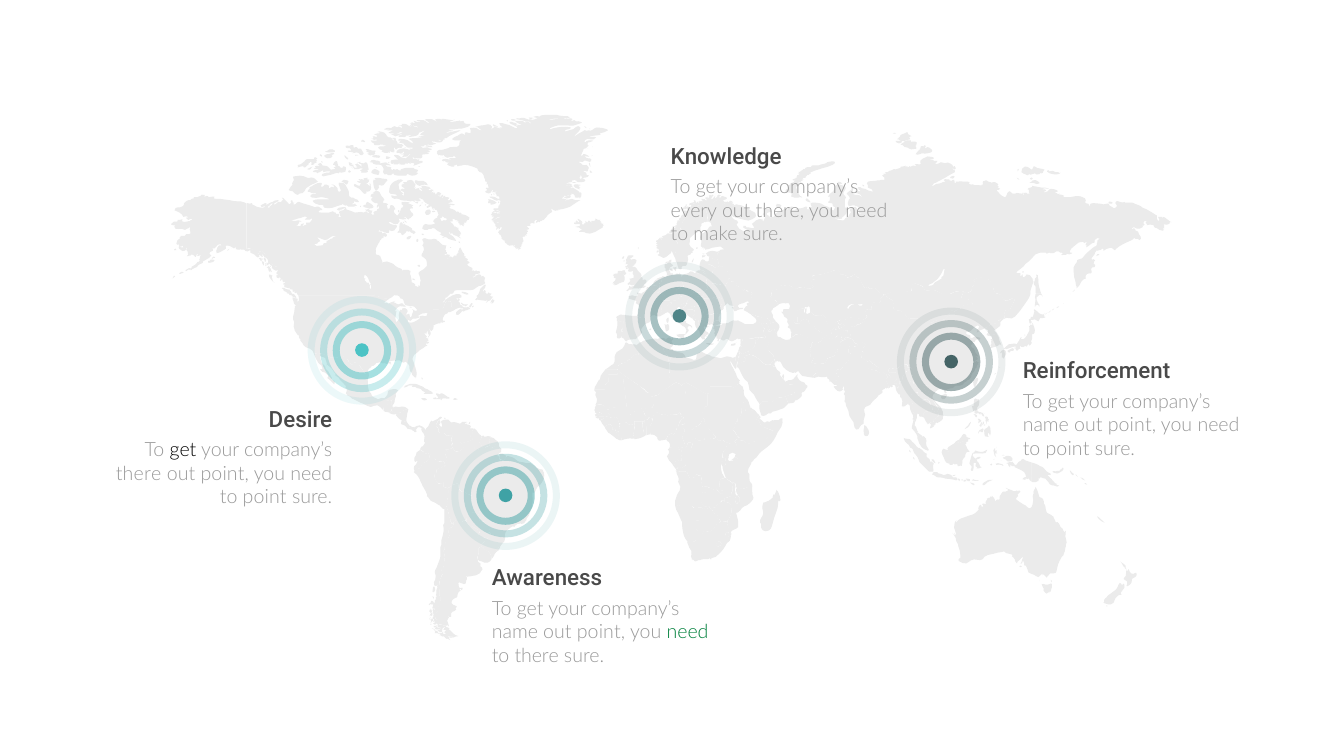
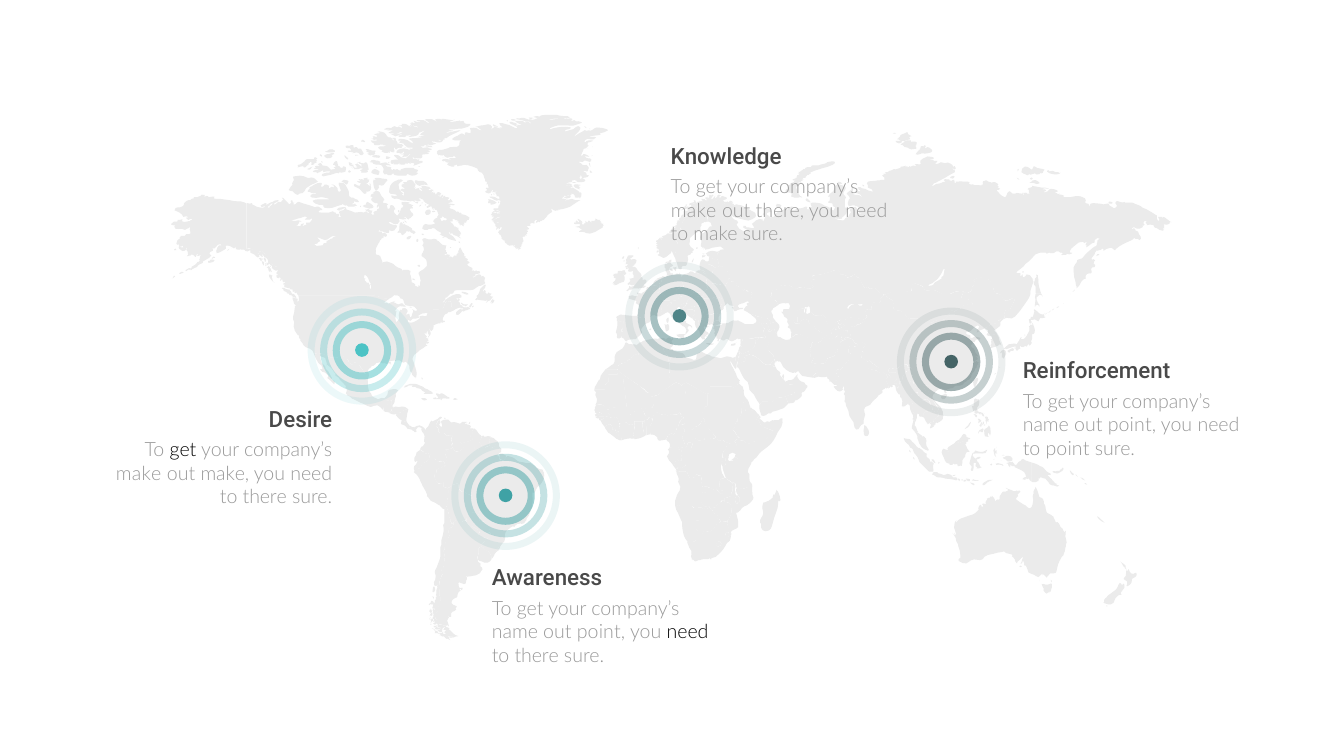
every: every -> make (694, 211)
there: there -> make (139, 473)
point: point -> make (225, 473)
point: point -> there (265, 497)
need colour: green -> black (688, 632)
